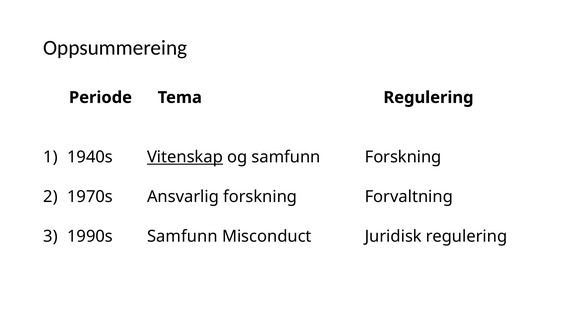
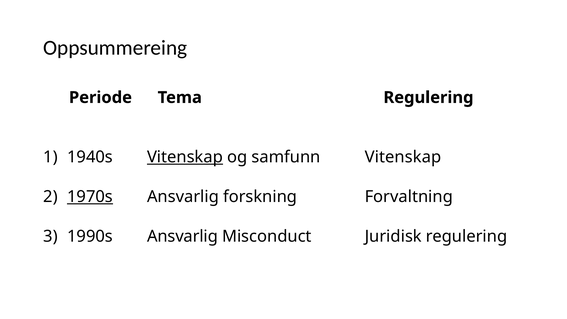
samfunn Forskning: Forskning -> Vitenskap (403, 157)
1970s underline: none -> present (90, 197)
1990s Samfunn: Samfunn -> Ansvarlig (182, 236)
